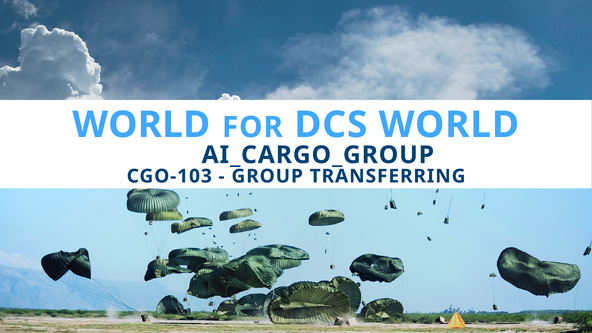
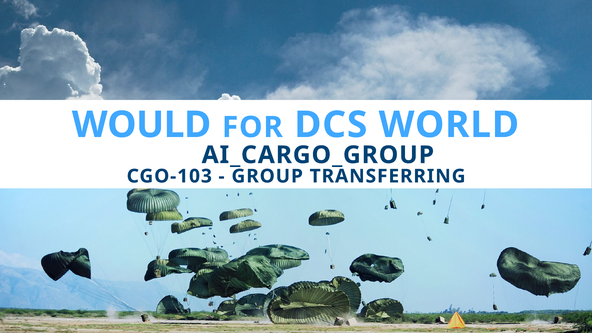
WORLD: WORLD -> WOULD (141, 125)
